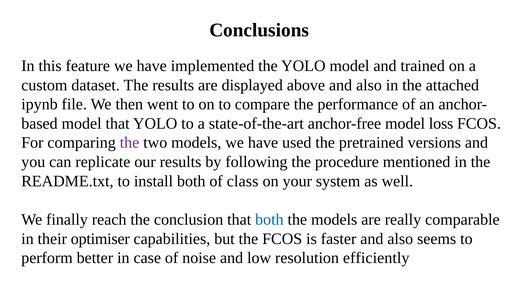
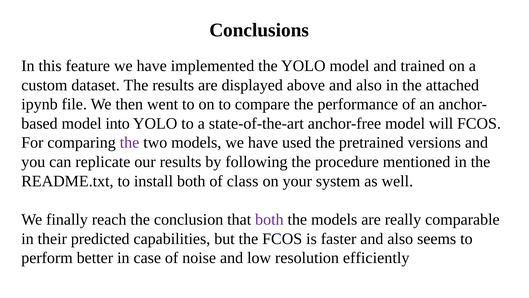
model that: that -> into (118, 123)
loss: loss -> will (441, 123)
both colour: blue -> purple (269, 219)
optimiser: optimiser -> predicted (100, 238)
